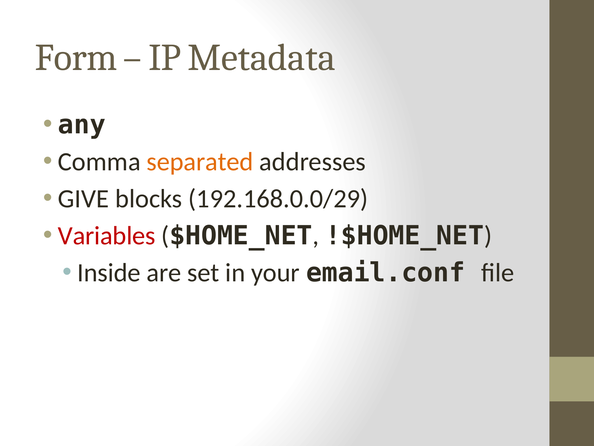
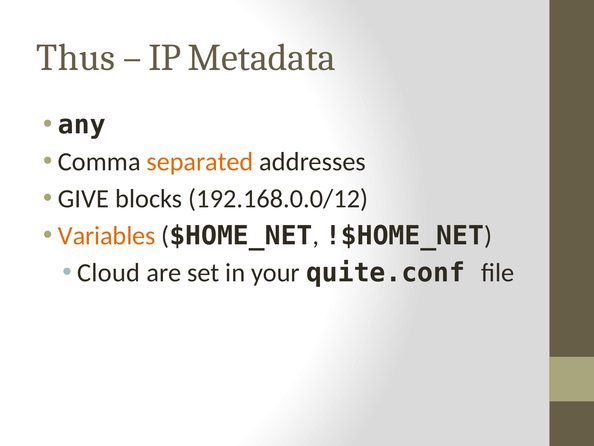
Form: Form -> Thus (76, 58)
192.168.0.0/29: 192.168.0.0/29 -> 192.168.0.0/12 (278, 199)
Variables colour: red -> orange (107, 236)
Inside: Inside -> Cloud (109, 273)
email.conf: email.conf -> quite.conf (385, 273)
